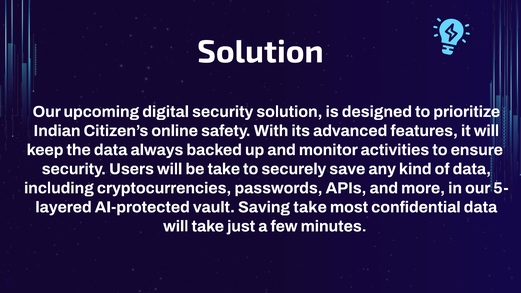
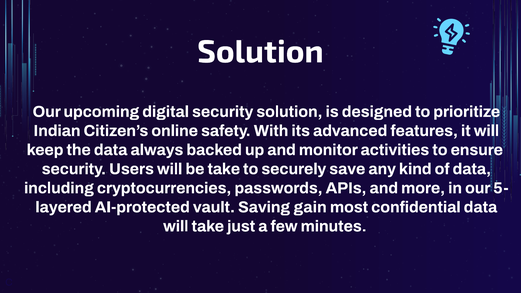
Saving take: take -> gain (310, 207)
